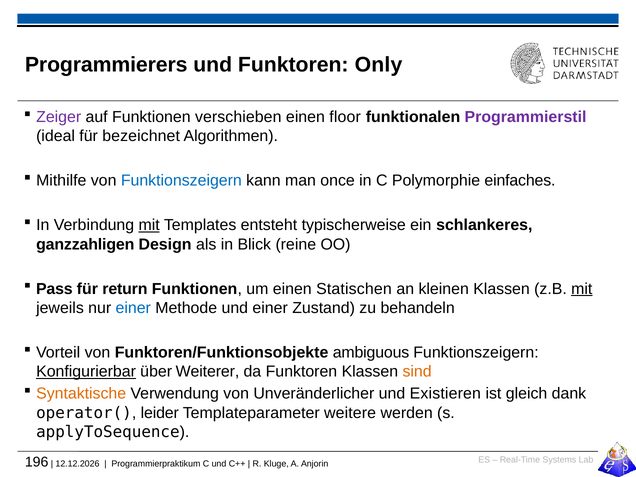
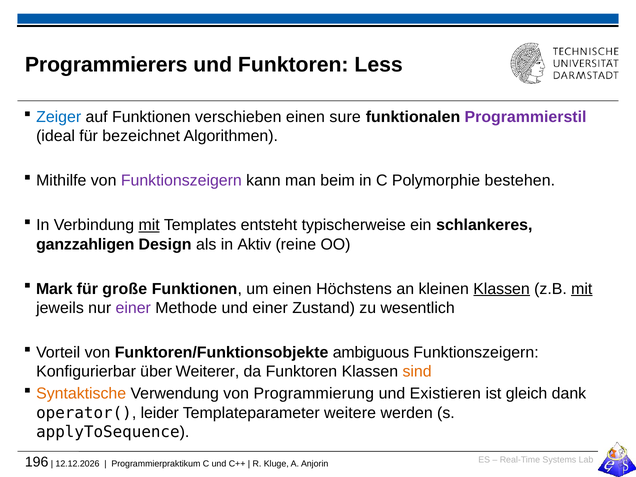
Only: Only -> Less (379, 65)
Zeiger colour: purple -> blue (59, 117)
floor: floor -> sure (345, 117)
Funktionszeigern colour: blue -> purple (181, 181)
once: once -> beim (338, 181)
einfaches: einfaches -> bestehen (520, 181)
Blick: Blick -> Aktiv (254, 244)
Pass: Pass -> Mark (54, 289)
return: return -> große (125, 289)
Statischen: Statischen -> Höchstens (354, 289)
Klassen underline: none -> present (502, 289)
einer colour: blue -> purple (133, 308)
behandeln: behandeln -> wesentlich (418, 308)
Konfigurierbar underline: present -> none (86, 371)
Unveränderlicher: Unveränderlicher -> Programmierung (314, 394)
